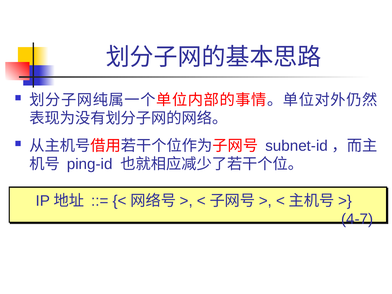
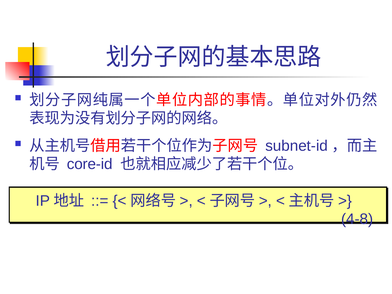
ping-id: ping-id -> core-id (90, 164)
4-7: 4-7 -> 4-8 (357, 219)
